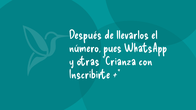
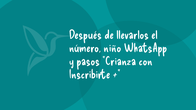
pues: pues -> niño (112, 48)
otras: otras -> pasos (88, 61)
